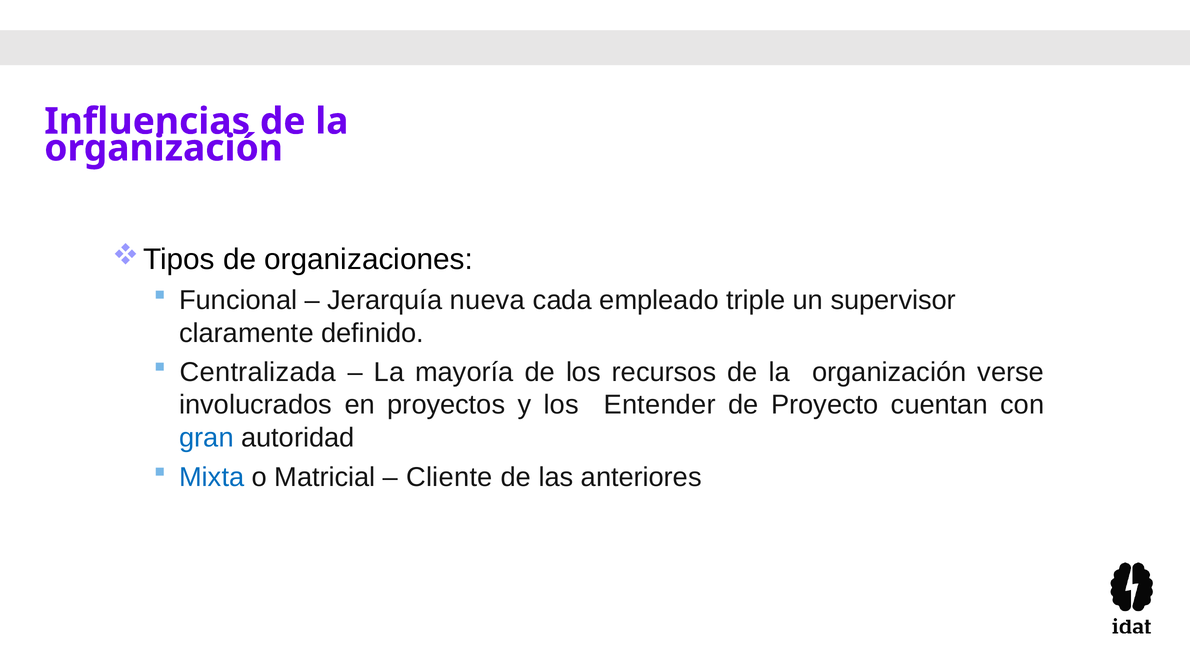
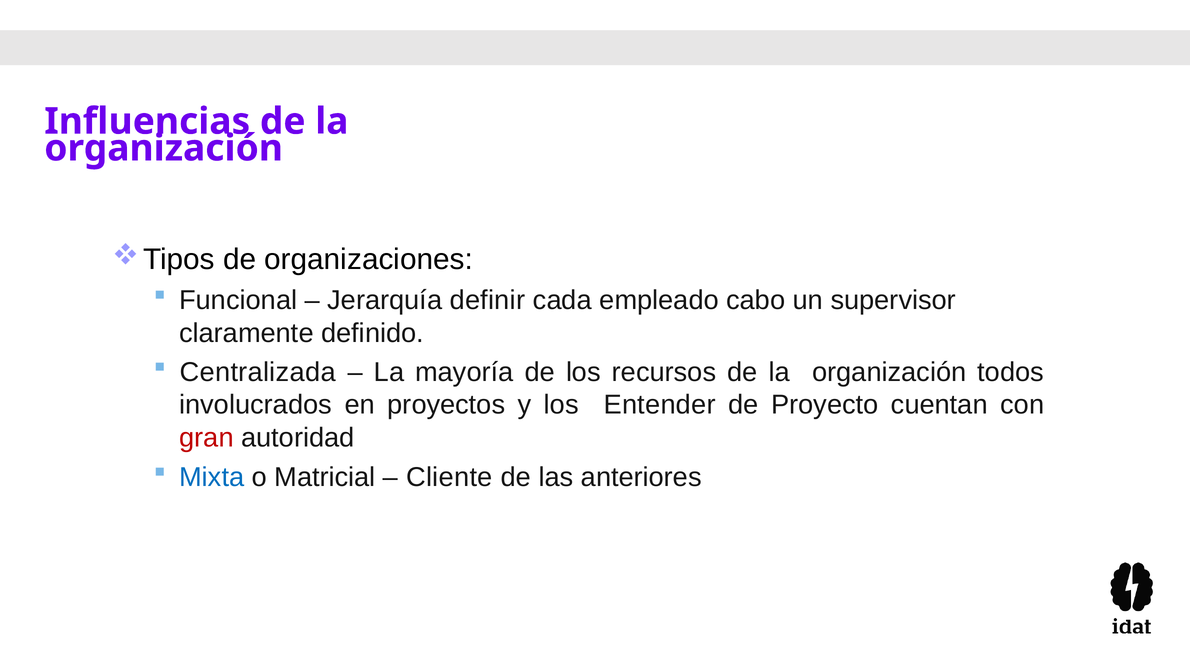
nueva: nueva -> definir (487, 301)
triple: triple -> cabo (756, 301)
verse: verse -> todos (1011, 372)
gran colour: blue -> red (206, 438)
